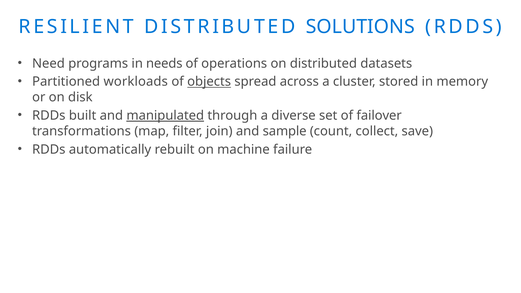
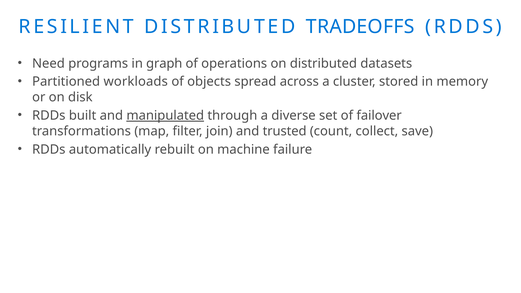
SOLUTIONS: SOLUTIONS -> TRADEOFFS (360, 27)
needs: needs -> graph (164, 63)
objects underline: present -> none (209, 82)
sample: sample -> trusted (285, 131)
